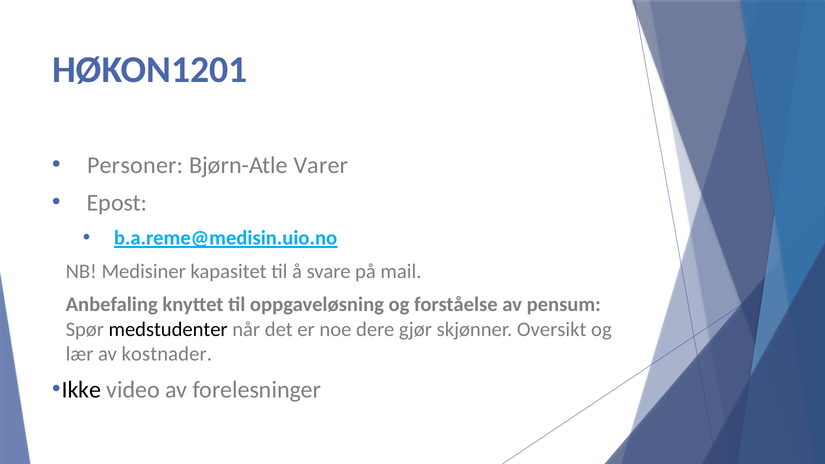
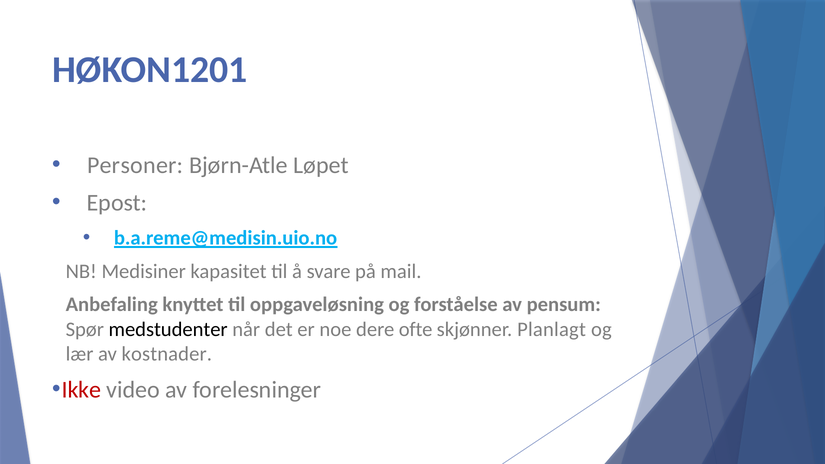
Varer: Varer -> Løpet (321, 165)
gjør: gjør -> ofte (416, 329)
Oversikt: Oversikt -> Planlagt (552, 329)
Ikke colour: black -> red (81, 390)
